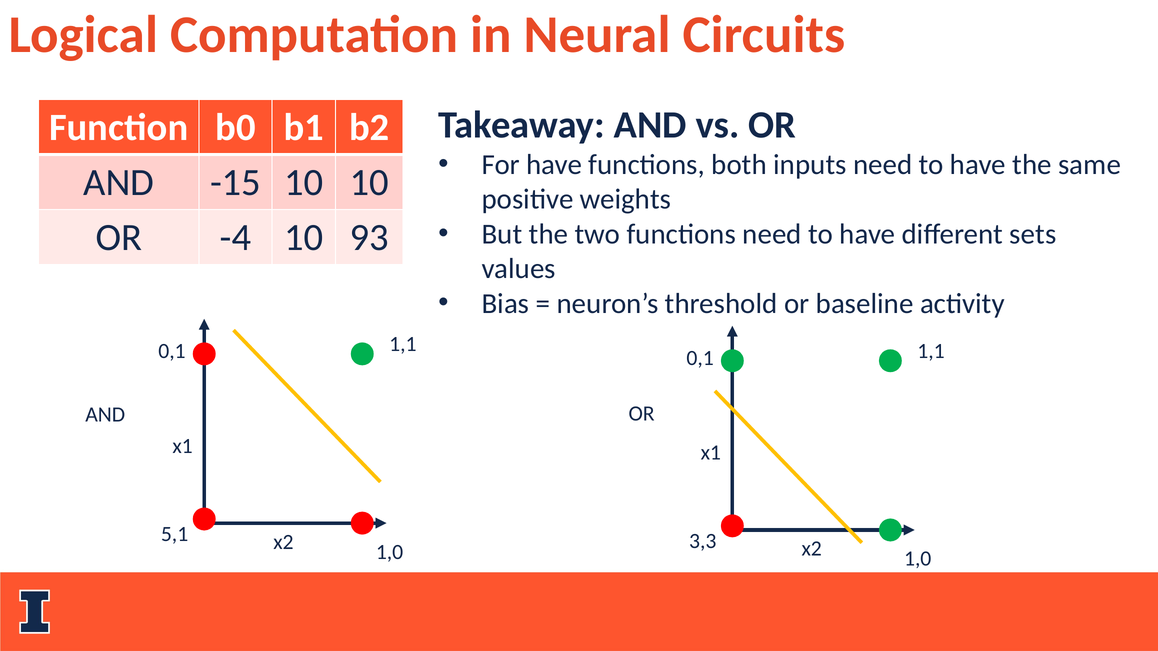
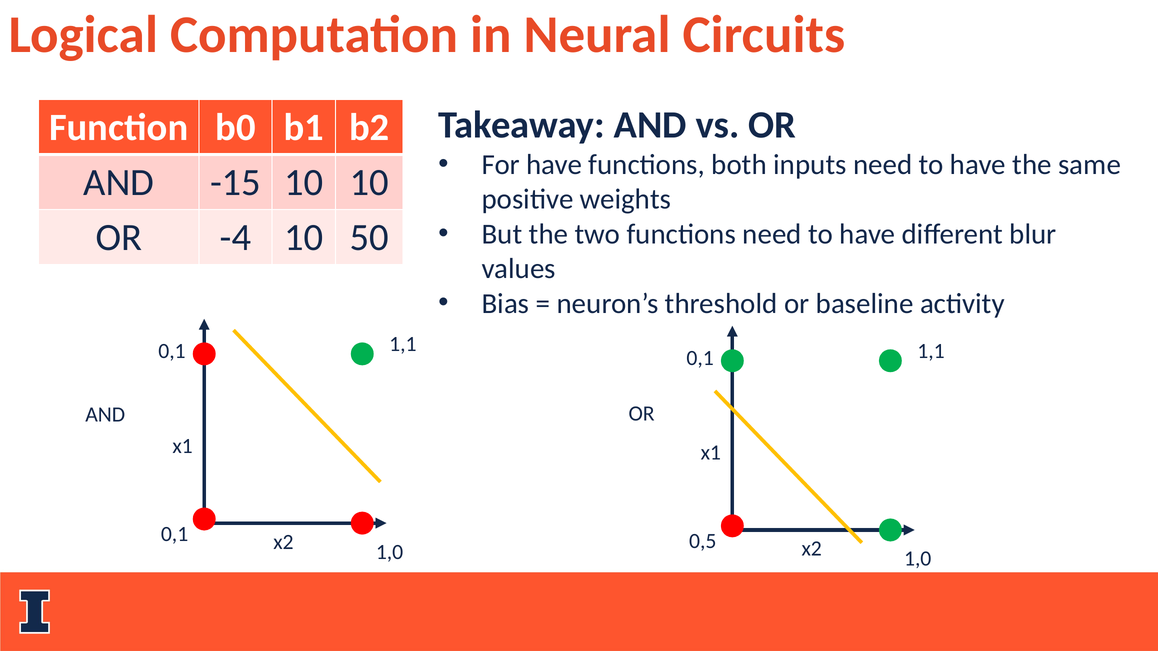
sets: sets -> blur (1033, 234)
93: 93 -> 50 (369, 238)
5,1: 5,1 -> 0,1 (175, 535)
3,3: 3,3 -> 0,5 (703, 542)
